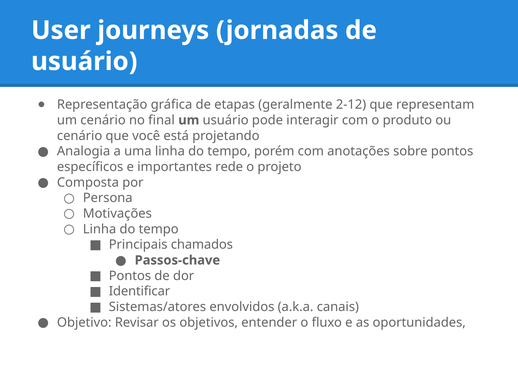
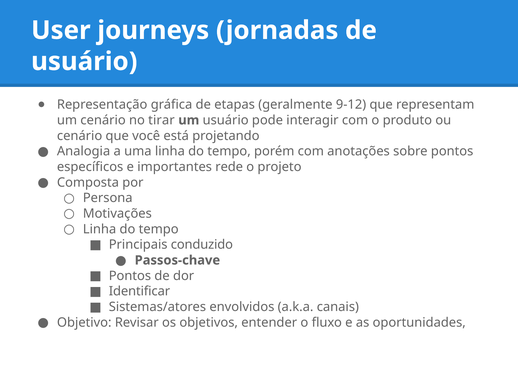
2-12: 2-12 -> 9-12 (351, 105)
final: final -> tirar (161, 120)
chamados: chamados -> conduzido (202, 244)
